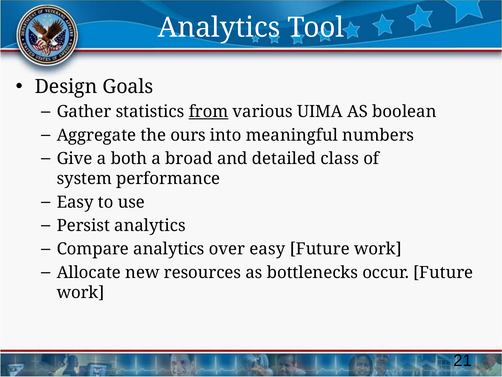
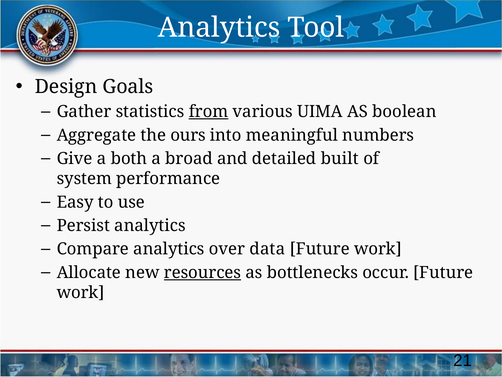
class: class -> built (340, 158)
over easy: easy -> data (267, 249)
resources underline: none -> present (203, 272)
